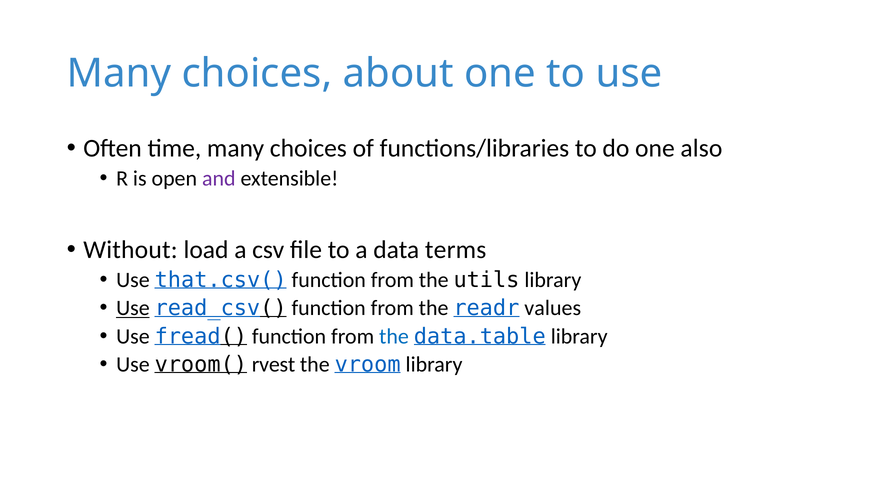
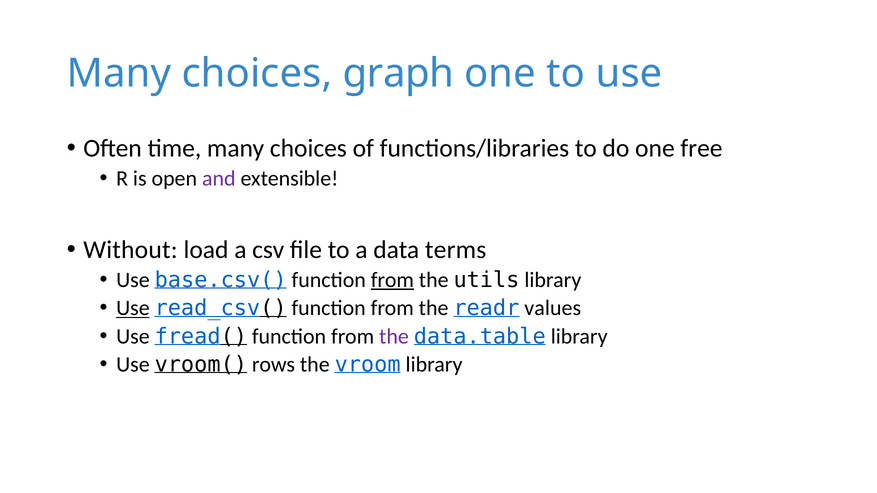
about: about -> graph (398, 74)
also: also -> free (702, 148)
that.csv(: that.csv( -> base.csv( (221, 280)
from underline: none -> present (392, 280)
the colour: blue -> purple (394, 337)
rvest: rvest -> rows (273, 365)
